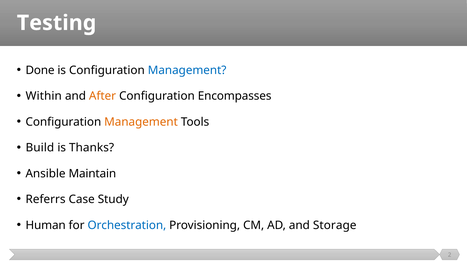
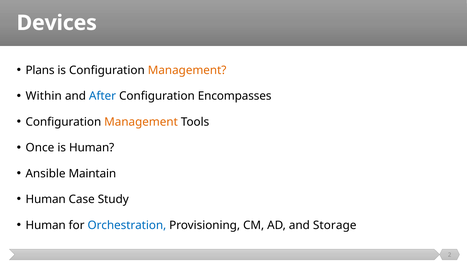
Testing: Testing -> Devices (57, 23)
Done: Done -> Plans (40, 70)
Management colour: blue -> orange (187, 70)
After colour: orange -> blue (103, 96)
Build: Build -> Once (40, 148)
is Thanks: Thanks -> Human (92, 148)
Referrs: Referrs -> Human (46, 200)
